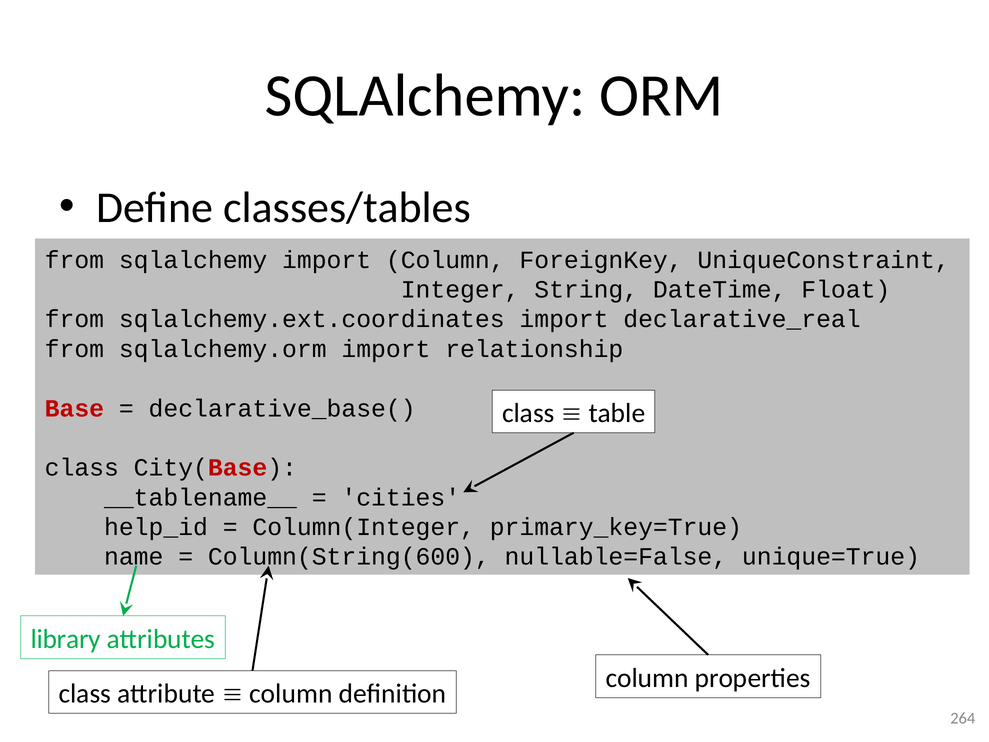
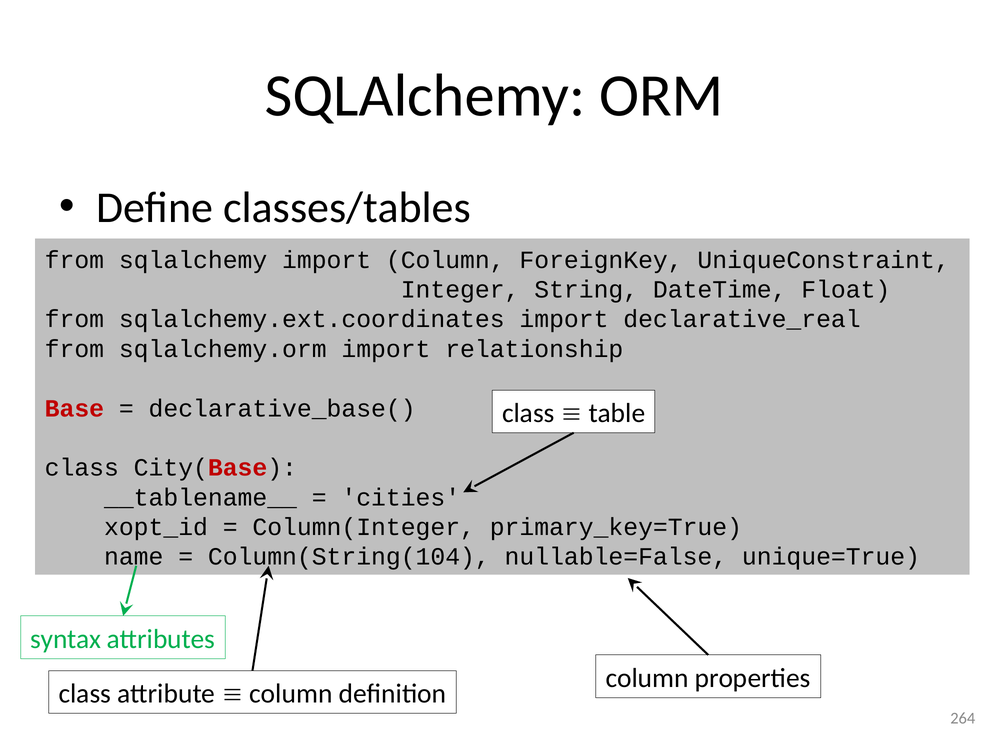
help_id: help_id -> xopt_id (156, 527)
Column(String(600: Column(String(600 -> Column(String(104 (349, 557)
library: library -> syntax (66, 639)
